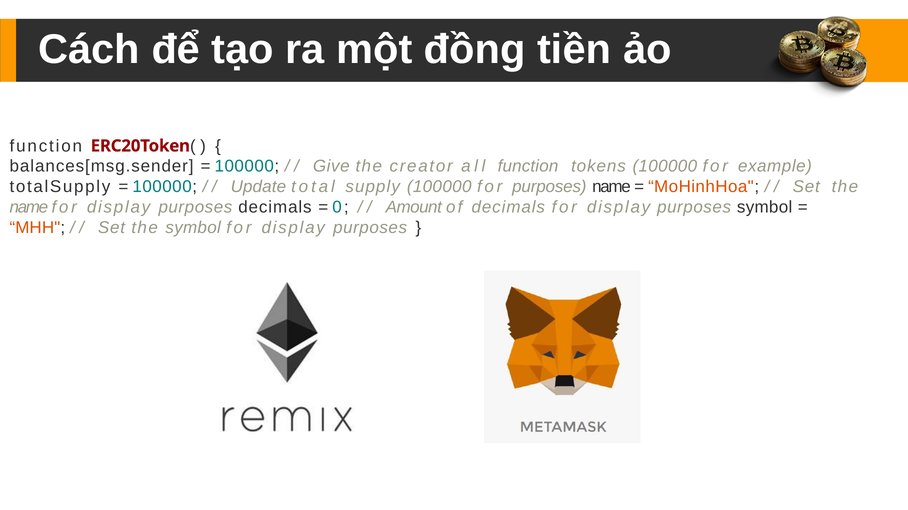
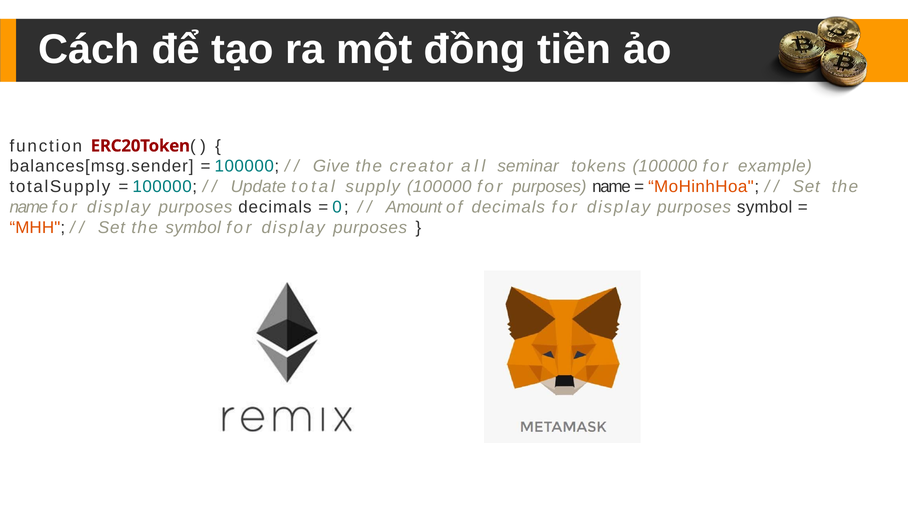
all function: function -> seminar (528, 167)
